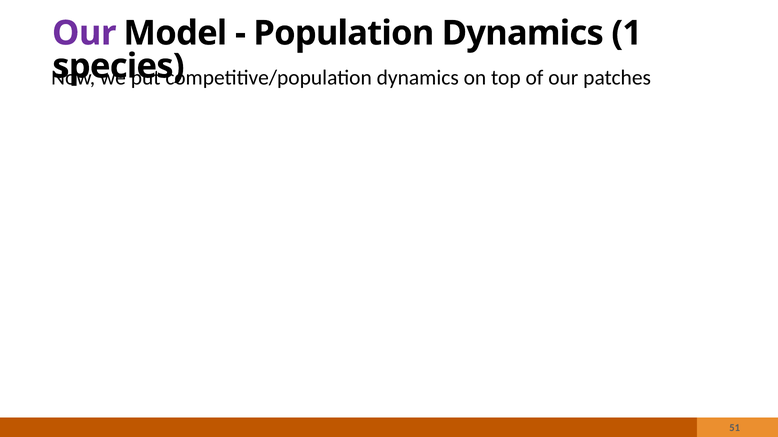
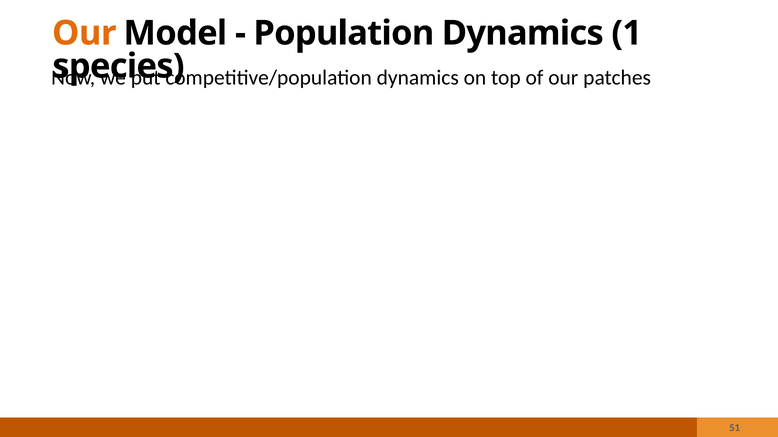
Our colour: purple -> orange (84, 33)
